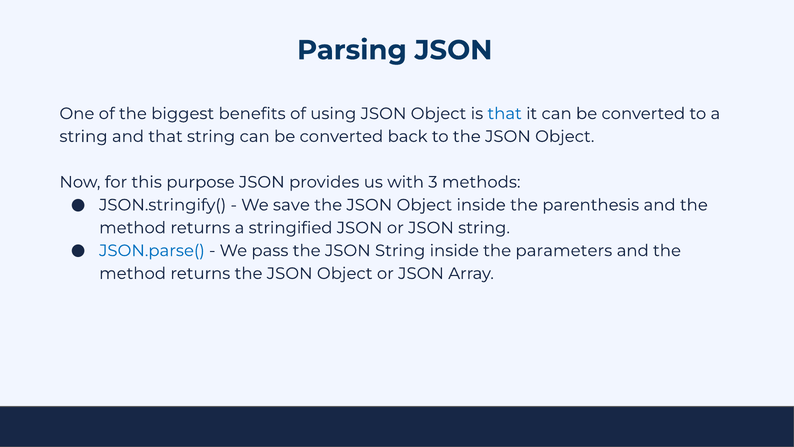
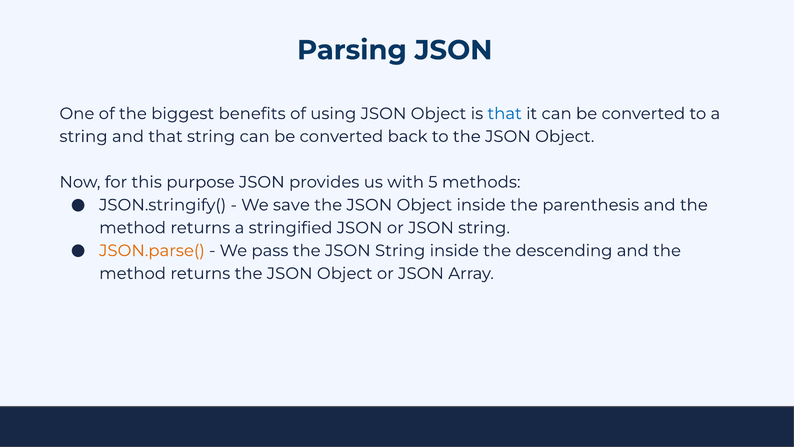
3: 3 -> 5 (433, 182)
JSON.parse( colour: blue -> orange (152, 250)
parameters: parameters -> descending (564, 250)
